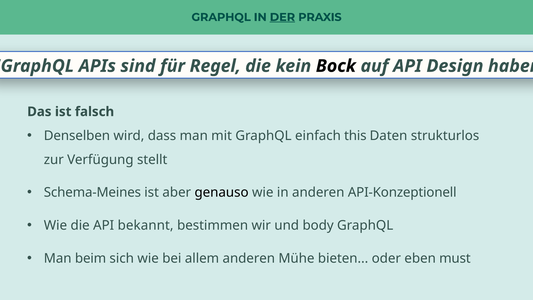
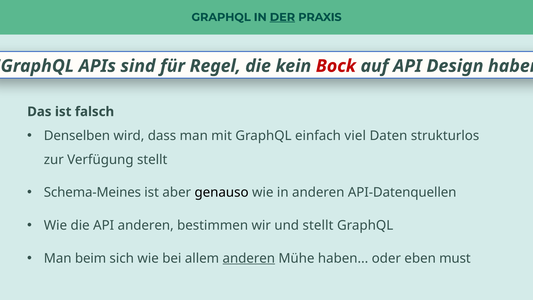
Bock colour: black -> red (336, 66)
this: this -> viel (355, 136)
API-Konzeptionell: API-Konzeptionell -> API-Datenquellen (402, 192)
API bekannt: bekannt -> anderen (146, 225)
und body: body -> stellt (318, 225)
anderen underline: none -> present (249, 258)
Mühe bieten: bieten -> haben (343, 258)
